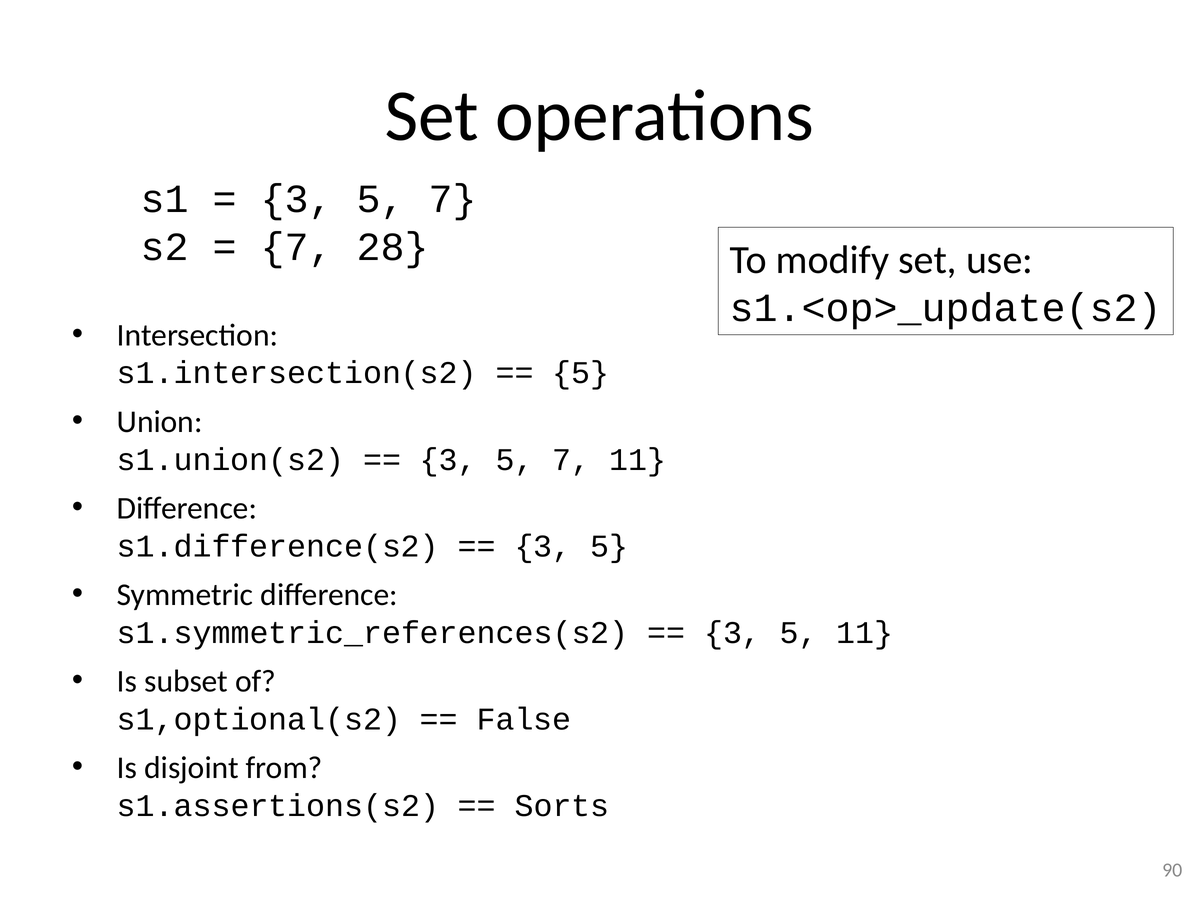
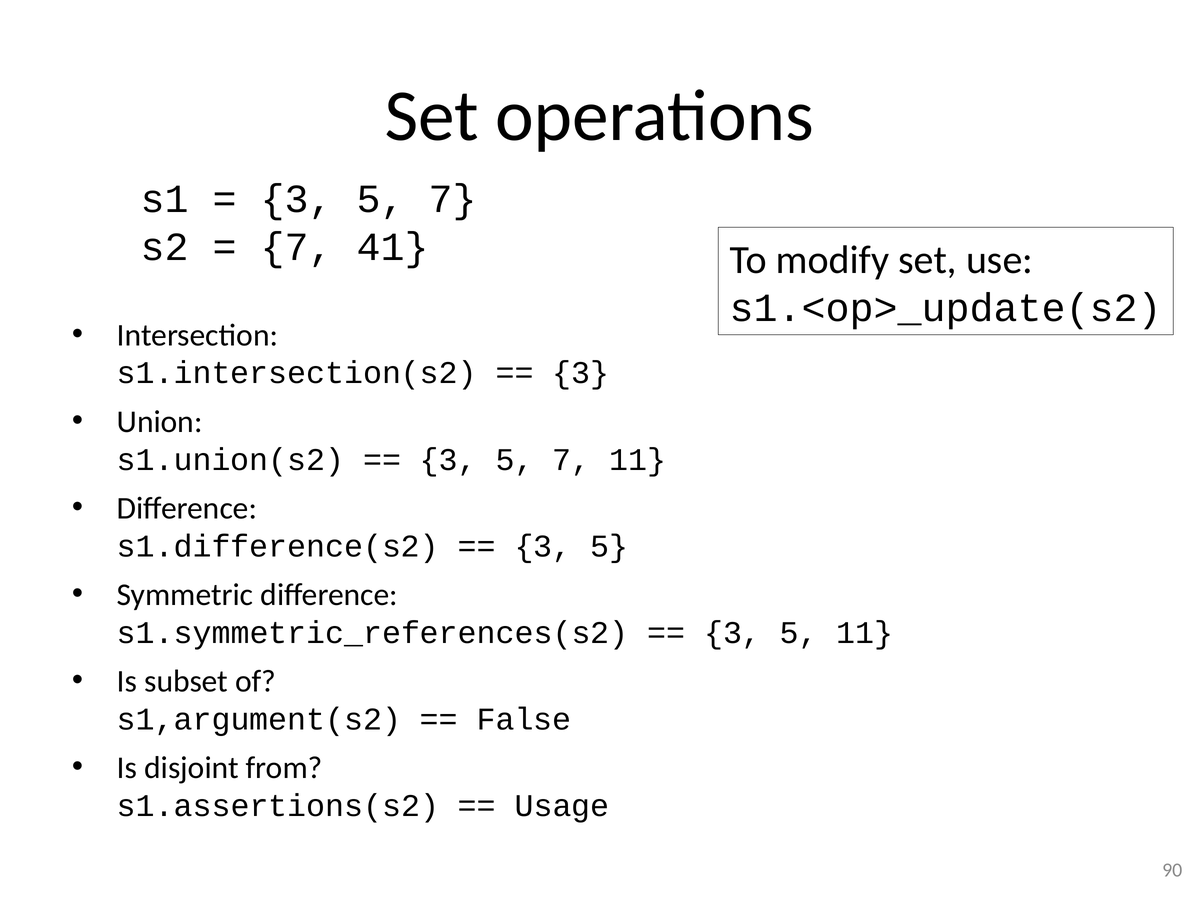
28: 28 -> 41 (393, 247)
5: 5 -> 3 (581, 373)
s1,optional(s2: s1,optional(s2 -> s1,argument(s2 (259, 719)
Sorts: Sorts -> Usage (562, 806)
